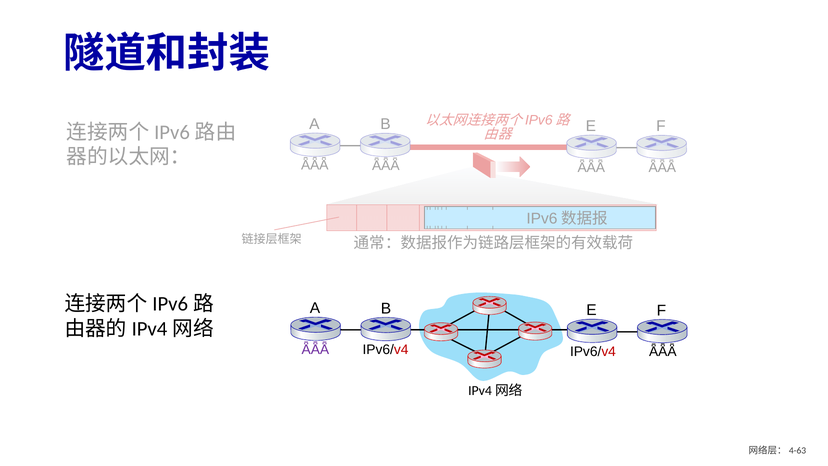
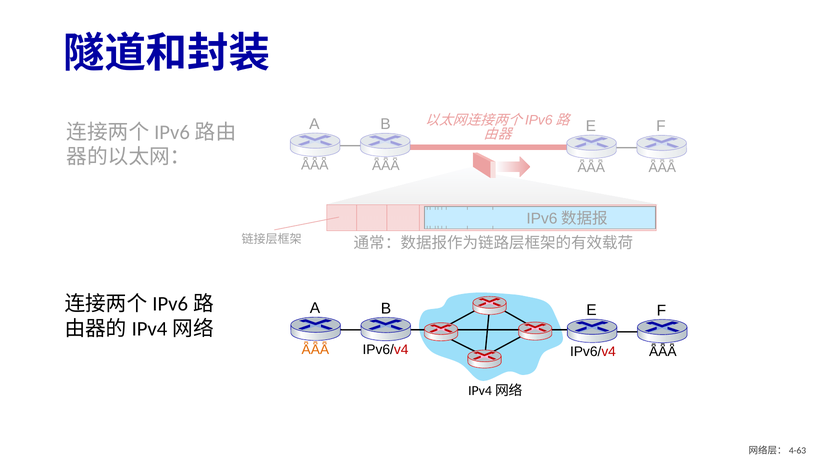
ǞǞǞ colour: purple -> orange (315, 349)
